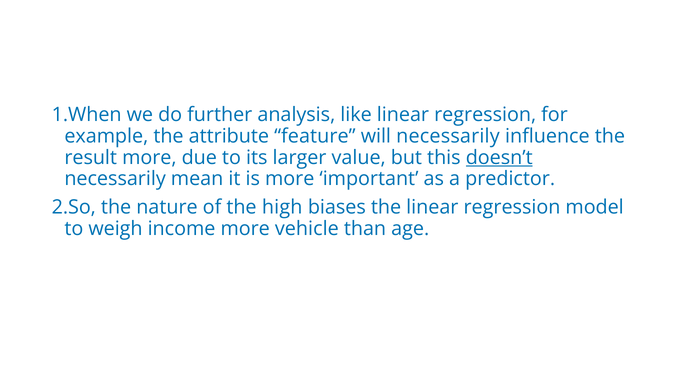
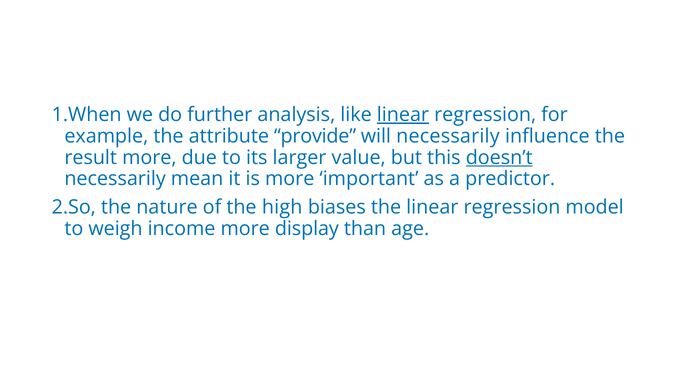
linear underline: none -> present (403, 115)
feature: feature -> provide (315, 136)
vehicle: vehicle -> display (307, 228)
